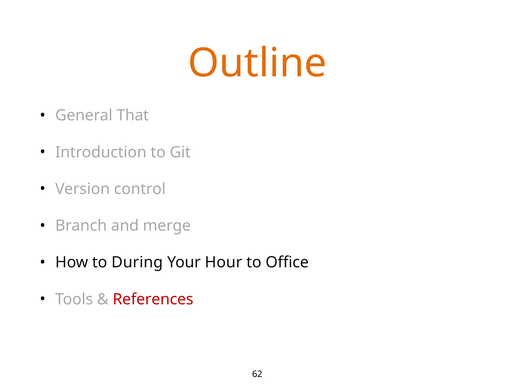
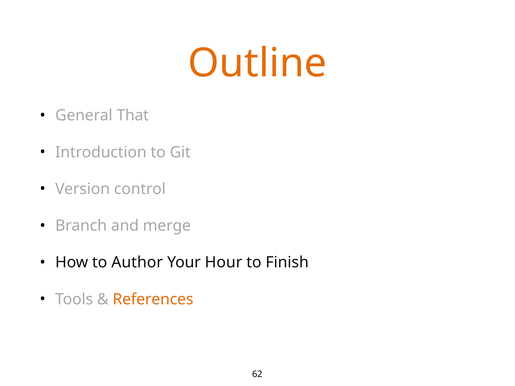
During: During -> Author (137, 263)
Office: Office -> Finish (287, 263)
References colour: red -> orange (153, 299)
